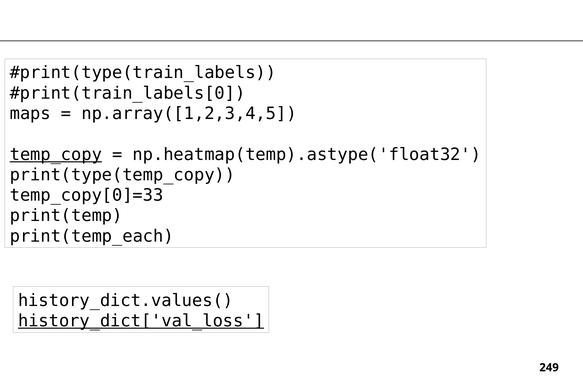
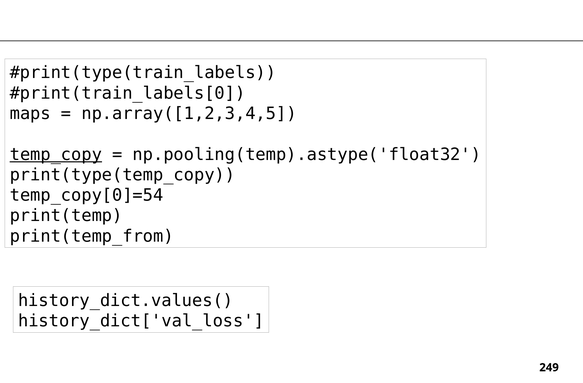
np.heatmap(temp).astype('float32: np.heatmap(temp).astype('float32 -> np.pooling(temp).astype('float32 (307, 154)
temp_copy[0]=33: temp_copy[0]=33 -> temp_copy[0]=54 (87, 195)
print(temp_each: print(temp_each -> print(temp_from (92, 236)
history_dict['val_loss underline: present -> none (141, 321)
